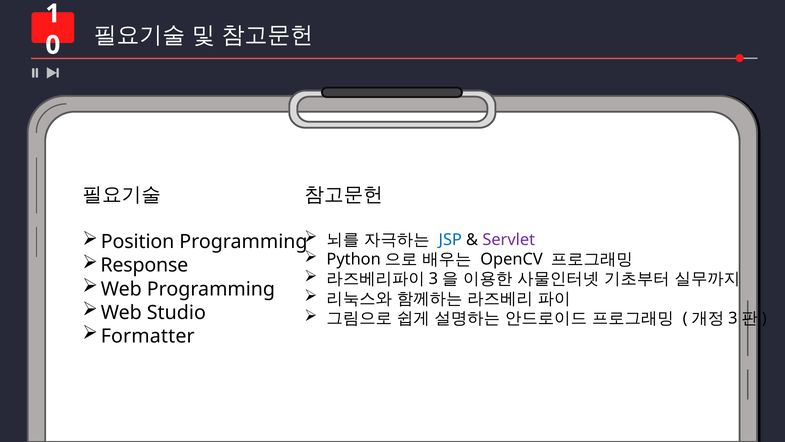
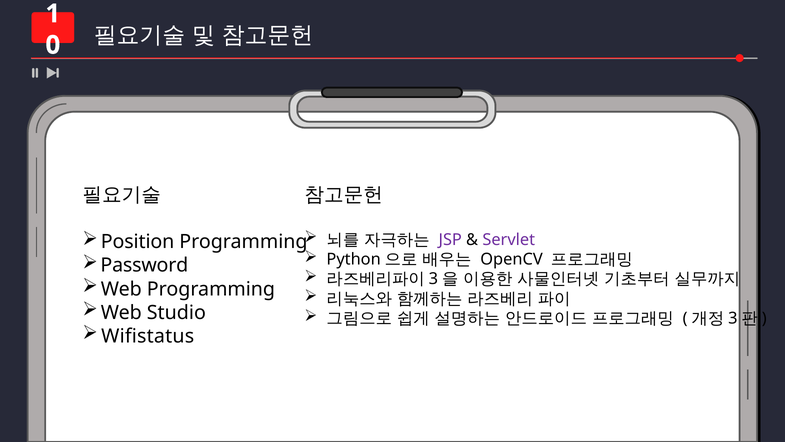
JSP colour: blue -> purple (450, 239)
Response: Response -> Password (144, 265)
Formatter: Formatter -> Wifistatus (148, 336)
